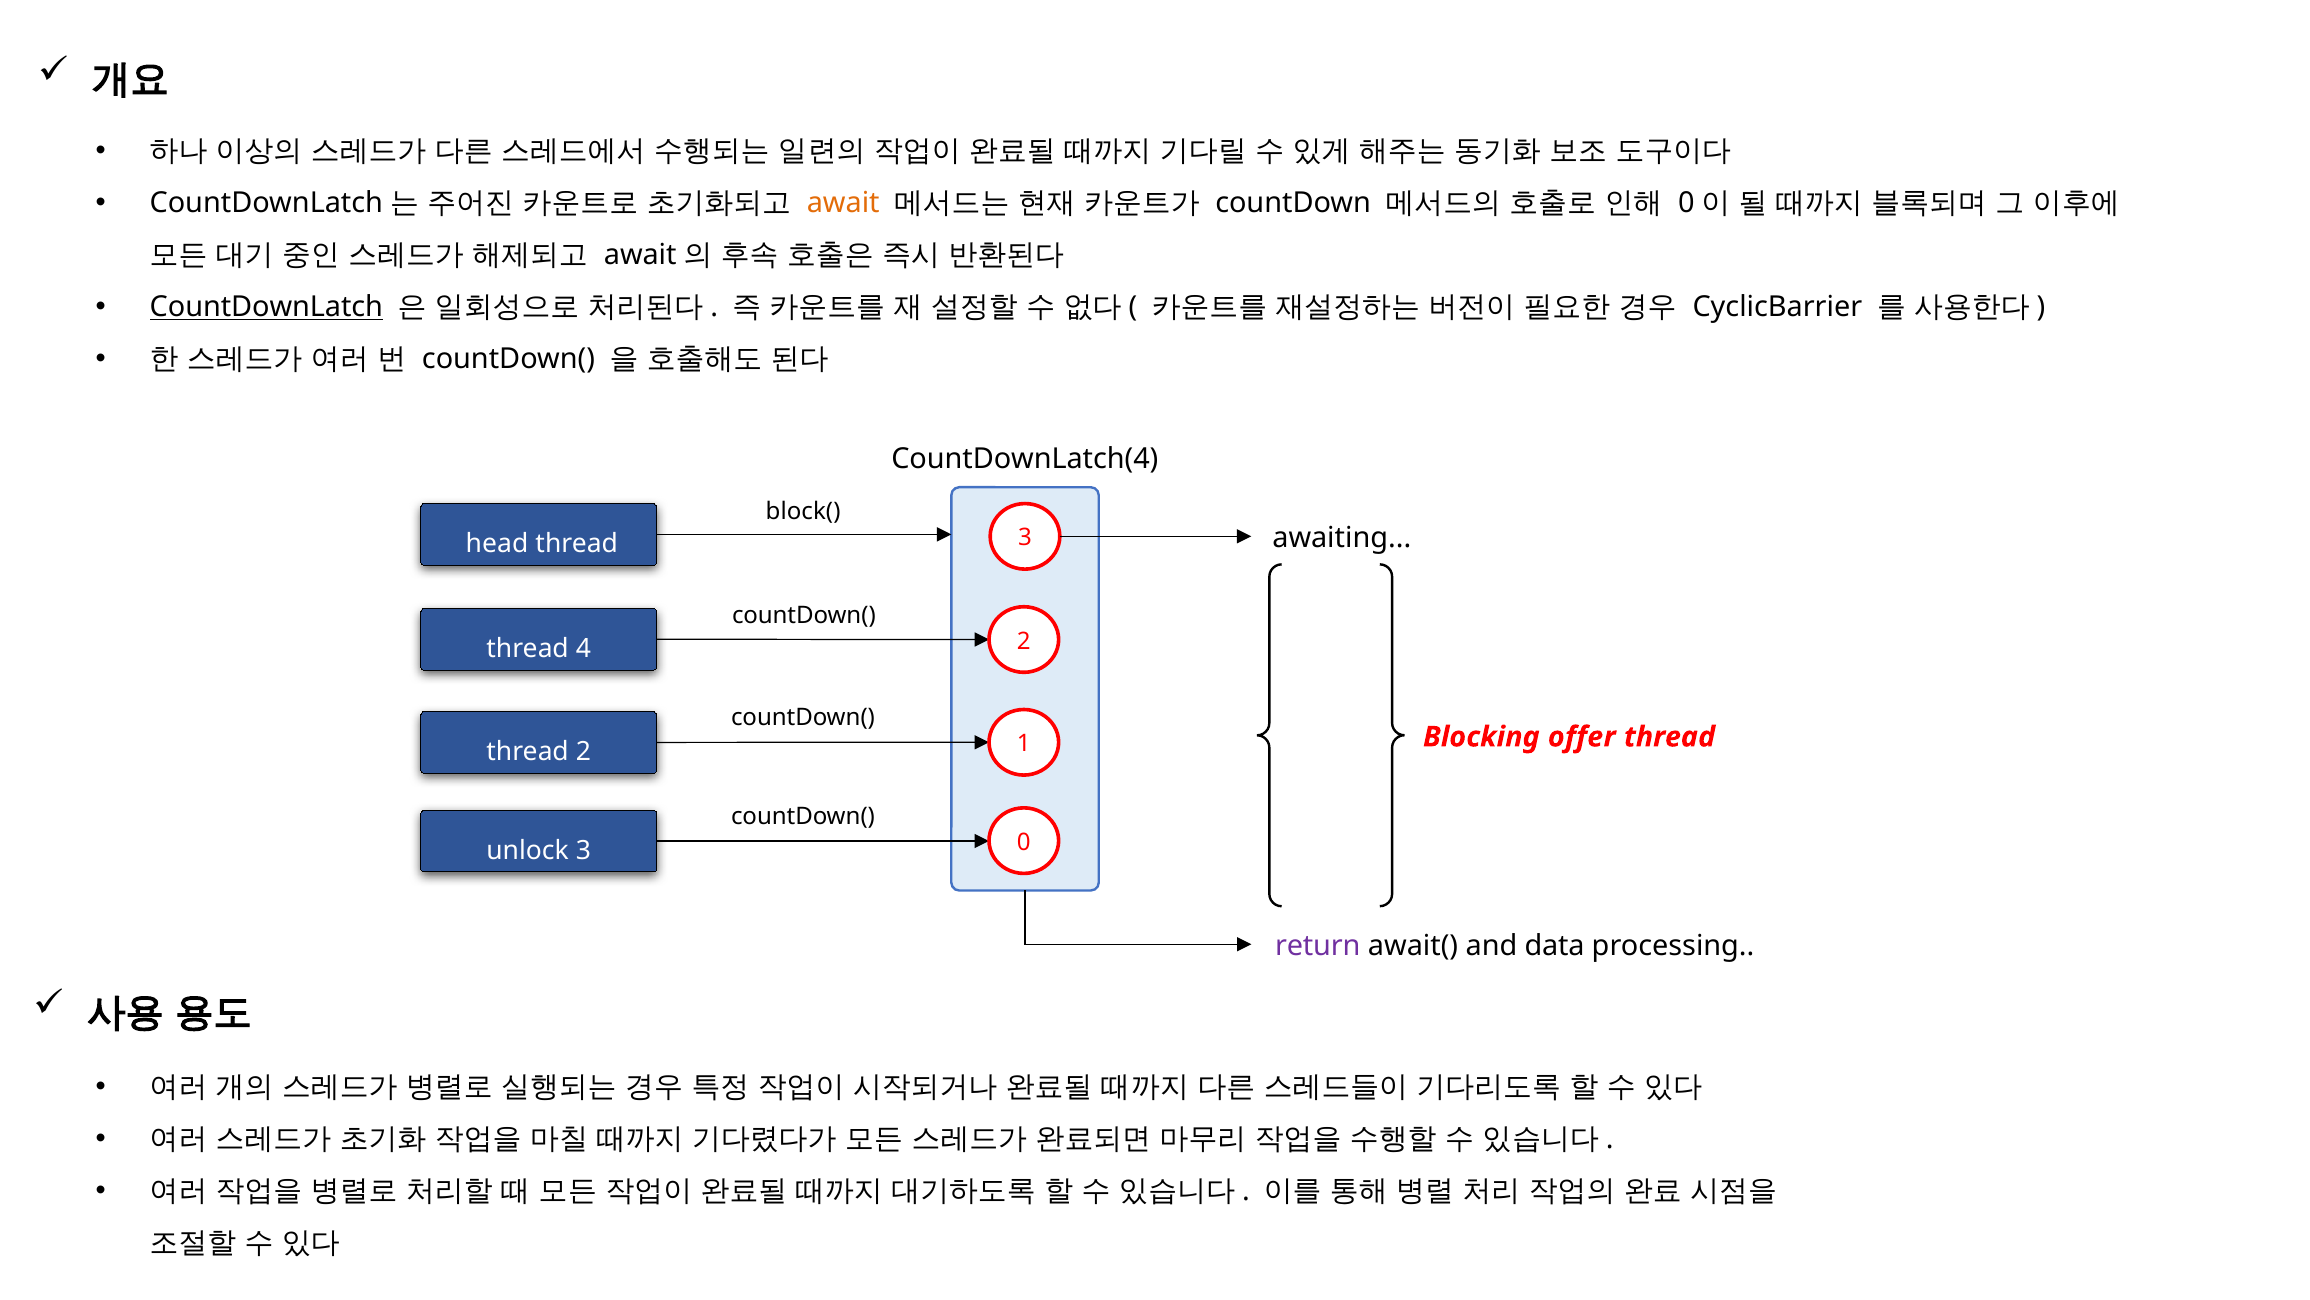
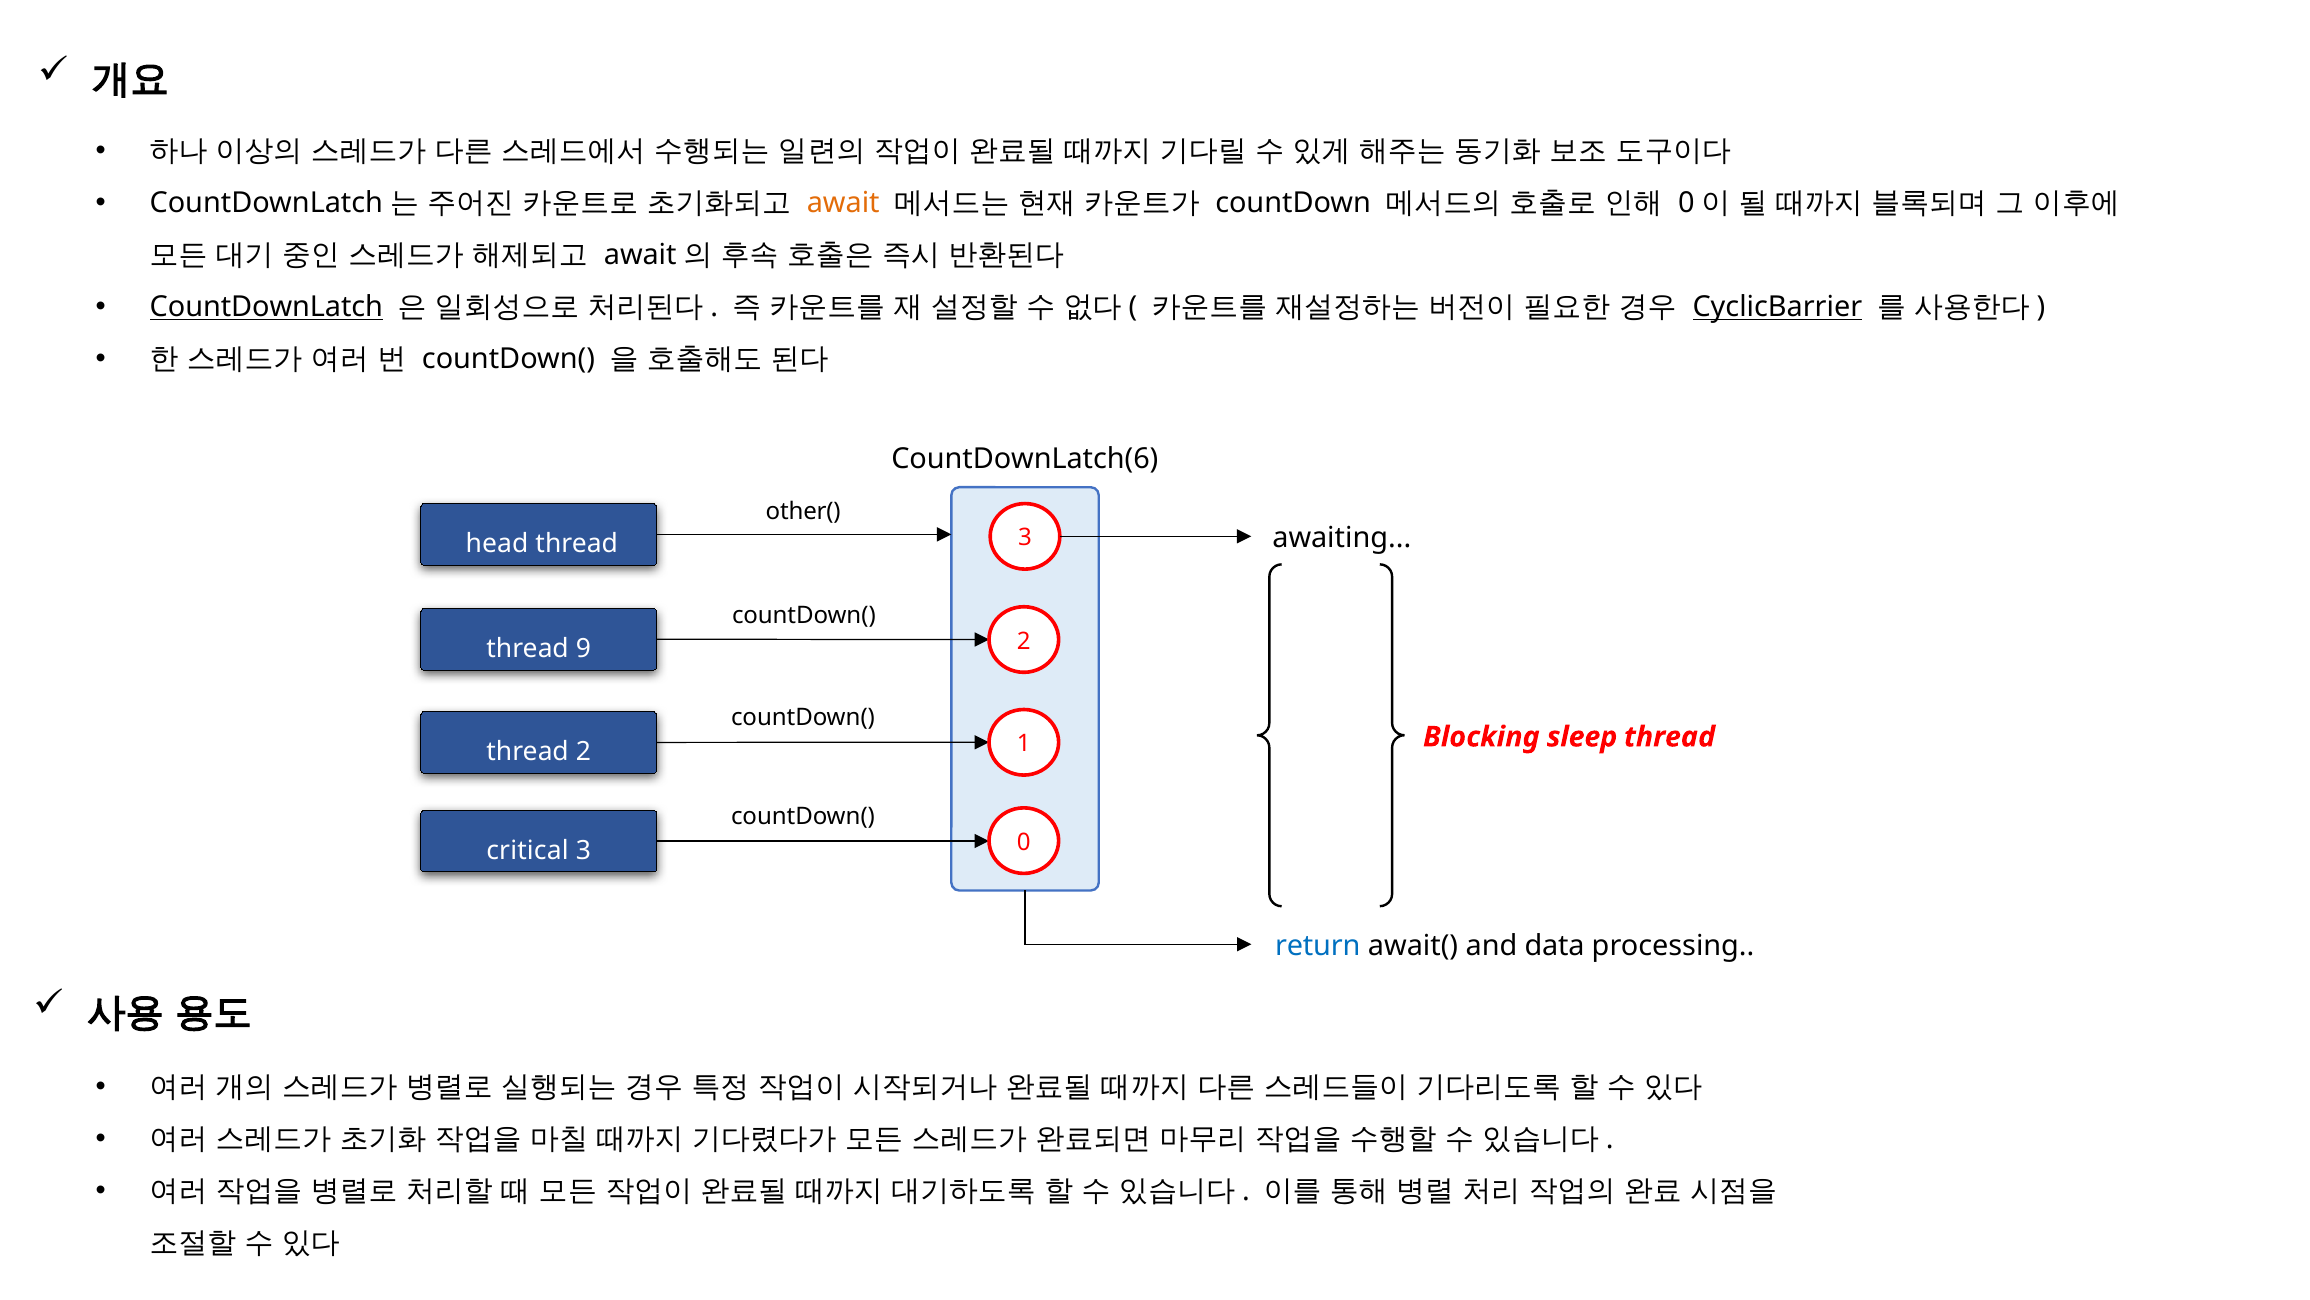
CyclicBarrier underline: none -> present (1777, 307)
CountDownLatch(4: CountDownLatch(4 -> CountDownLatch(6 (1025, 459)
block(: block( -> other( (803, 511)
4: 4 -> 9 (583, 649)
offer: offer -> sleep (1582, 737)
unlock: unlock -> critical (527, 850)
return colour: purple -> blue (1318, 946)
